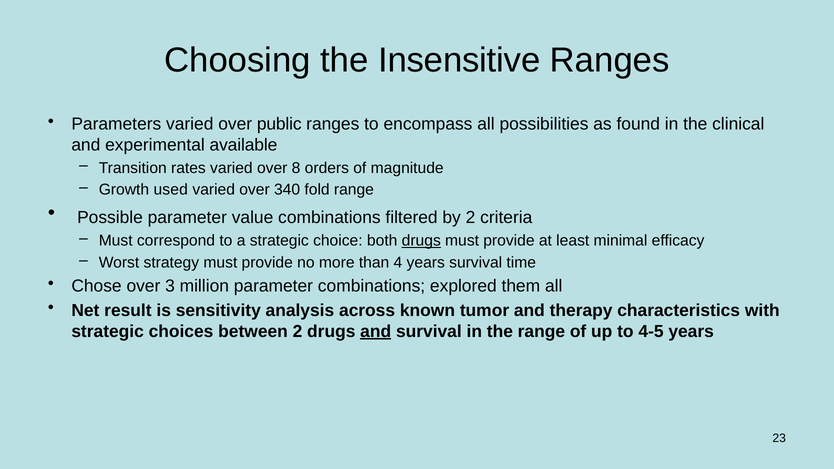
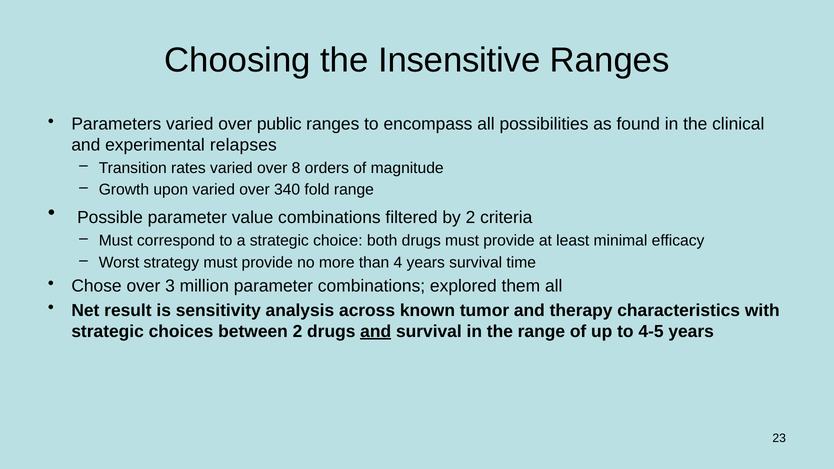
available: available -> relapses (243, 145)
used: used -> upon (171, 190)
drugs underline: present -> none (421, 241)
